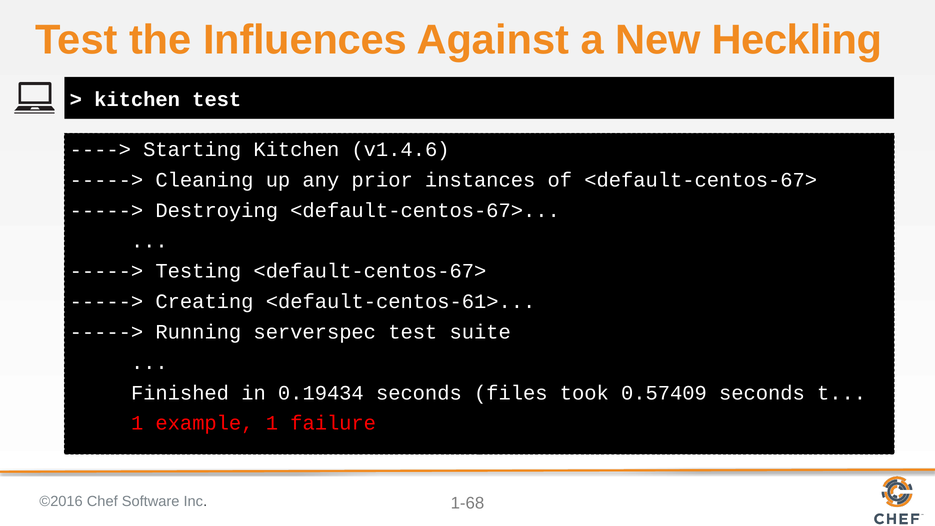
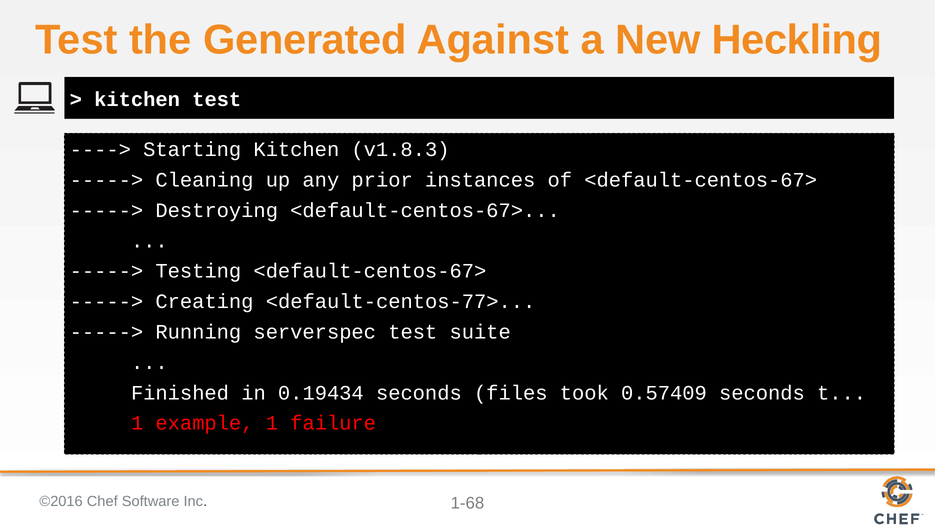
Influences: Influences -> Generated (305, 40)
v1.4.6: v1.4.6 -> v1.8.3 (400, 150)
<default-centos-61>: <default-centos-61> -> <default-centos-77> (401, 302)
